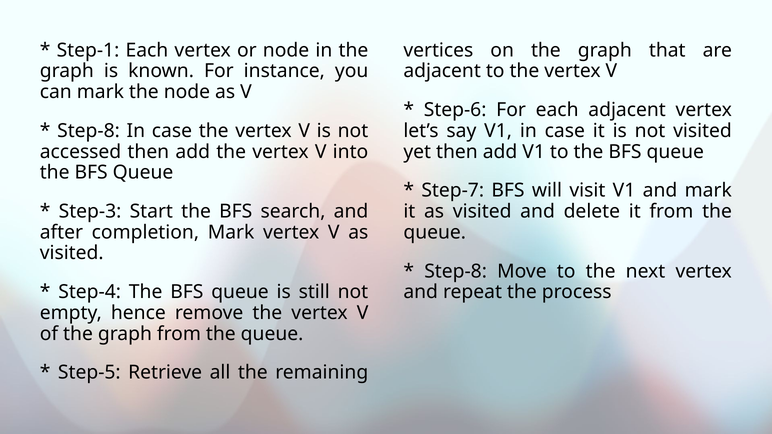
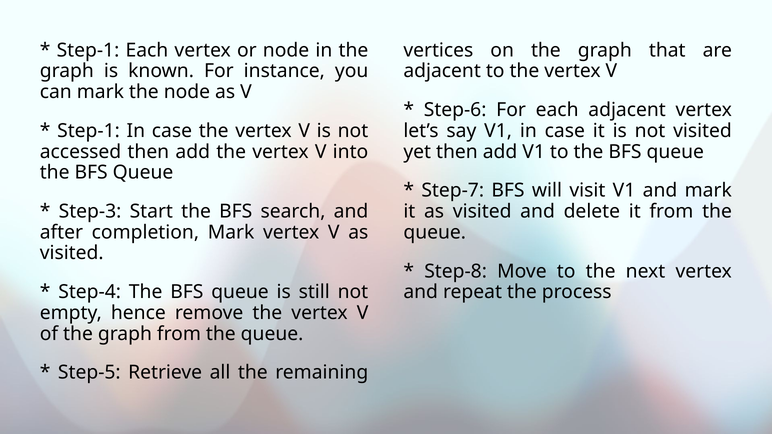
Step-8: Step-8 -> Step-1 (89, 131)
